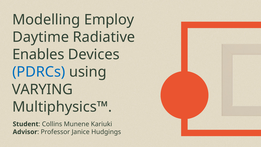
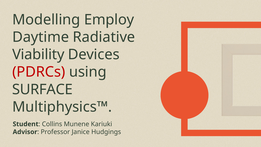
Enables: Enables -> Viability (38, 55)
PDRCs colour: blue -> red (39, 72)
VARYING: VARYING -> SURFACE (42, 89)
